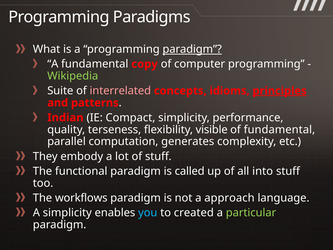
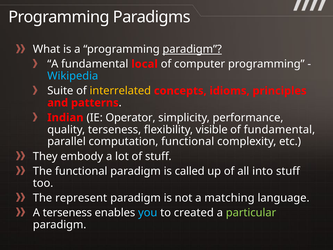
copy: copy -> local (145, 64)
Wikipedia colour: light green -> light blue (73, 76)
interrelated colour: pink -> yellow (120, 91)
principles underline: present -> none (280, 91)
Compact: Compact -> Operator (131, 117)
computation generates: generates -> functional (188, 141)
workflows: workflows -> represent (81, 198)
approach: approach -> matching (229, 198)
A simplicity: simplicity -> terseness (67, 212)
